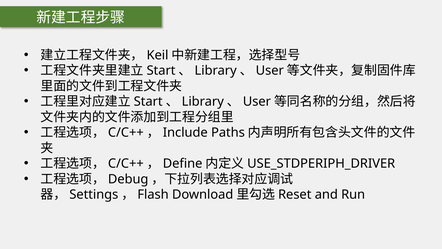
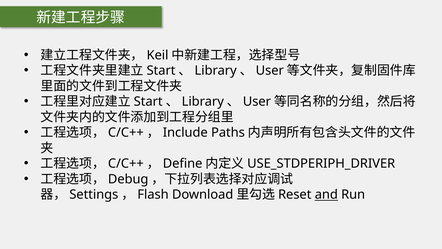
and underline: none -> present (326, 194)
